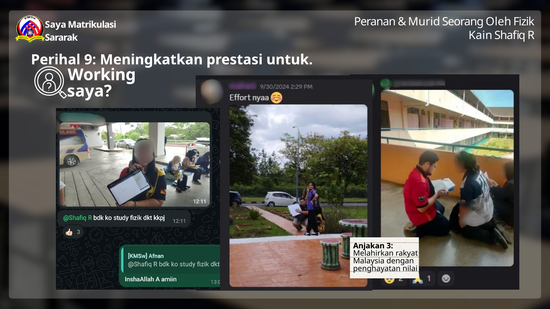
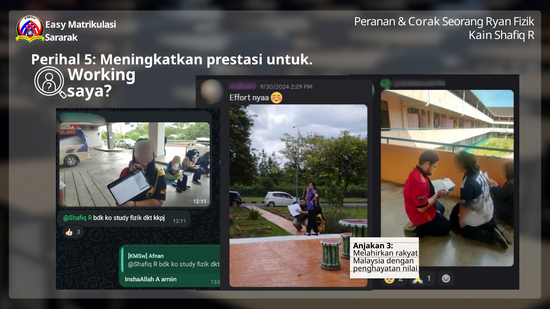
Murid: Murid -> Corak (424, 22)
Oleh: Oleh -> Ryan (499, 22)
Saya: Saya -> Easy (55, 25)
9: 9 -> 5 (90, 60)
